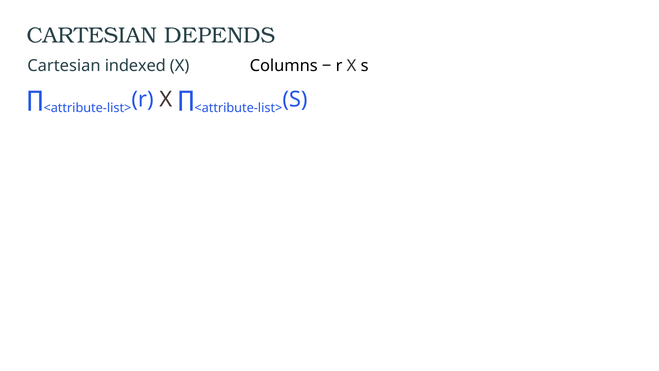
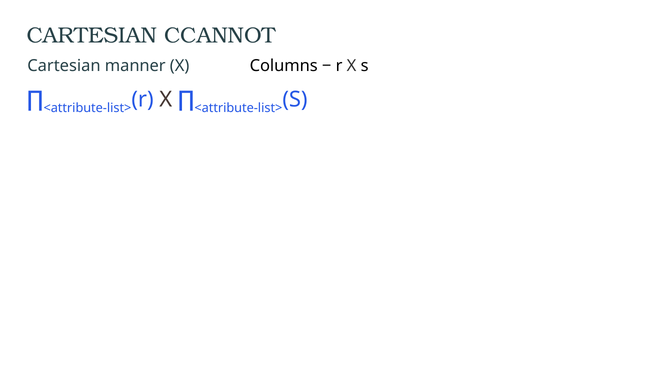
DEPENDS: DEPENDS -> CCANNOT (220, 35)
indexed: indexed -> manner (135, 66)
